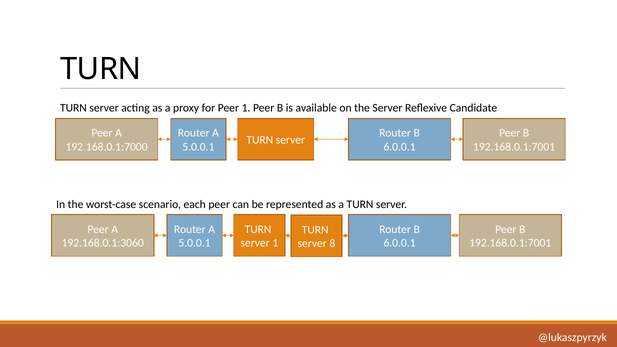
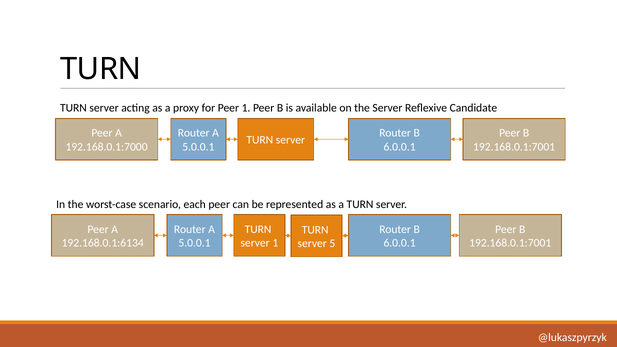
192.168.0.1:3060: 192.168.0.1:3060 -> 192.168.0.1:6134 (103, 243)
8: 8 -> 5 (332, 244)
